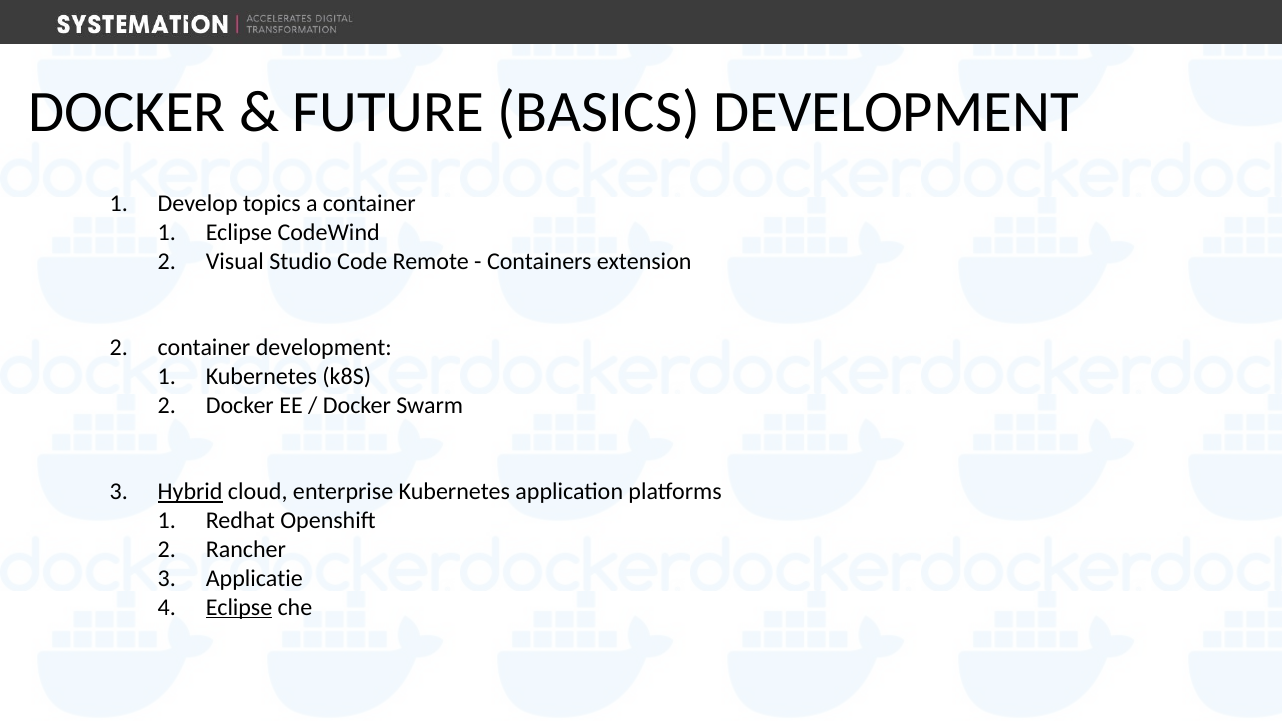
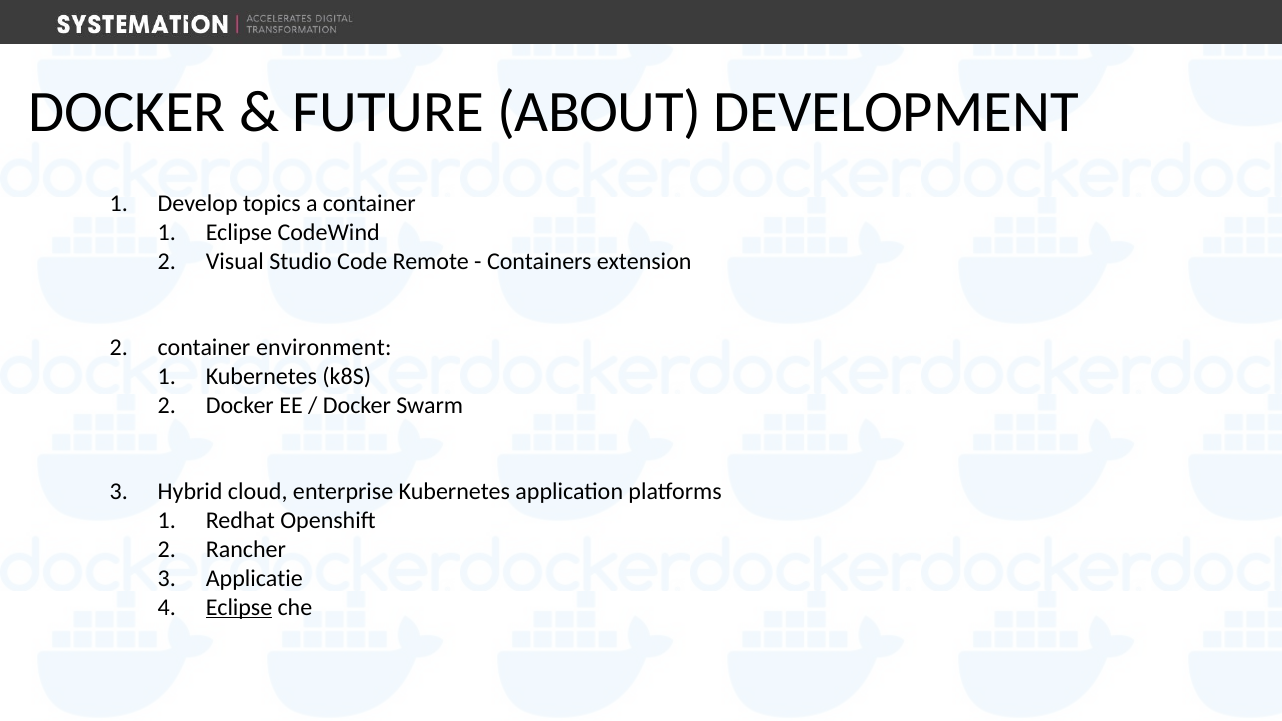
BASICS: BASICS -> ABOUT (599, 113)
container development: development -> environment (324, 348)
Hybrid underline: present -> none (190, 492)
